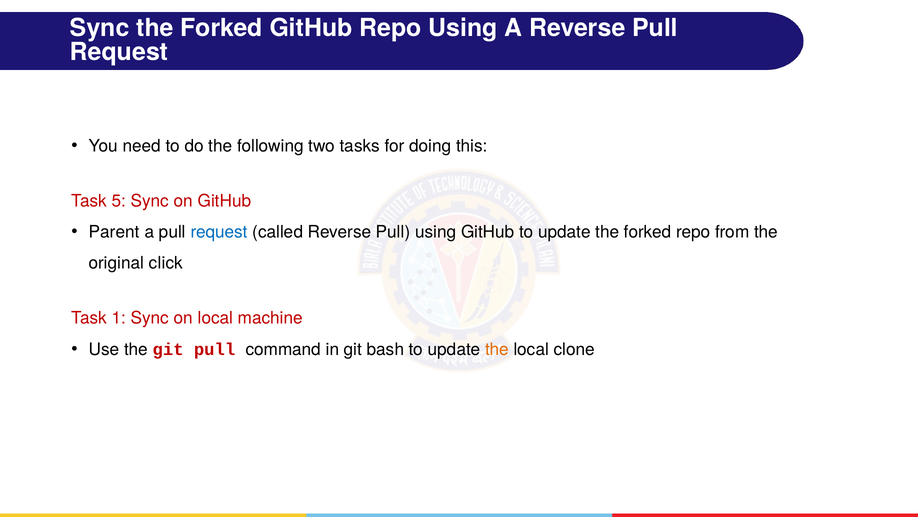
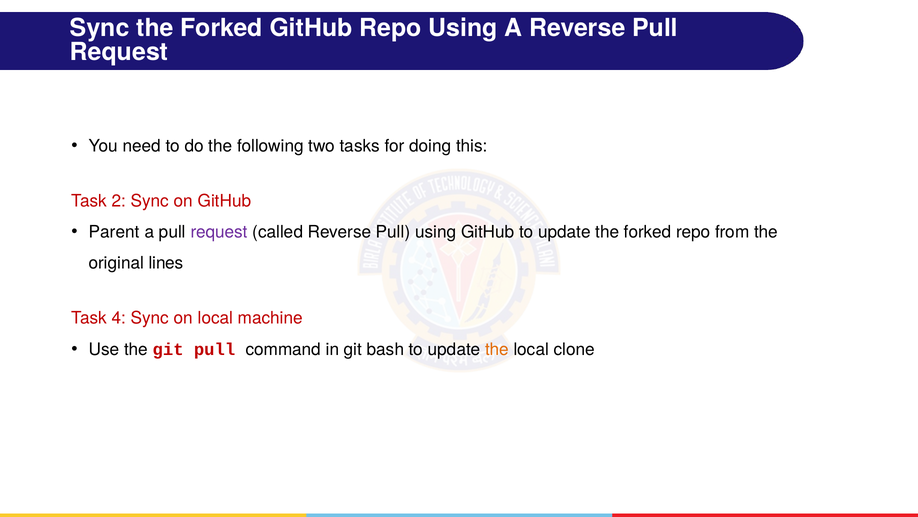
5: 5 -> 2 (119, 201)
request colour: blue -> purple (219, 232)
click: click -> lines (166, 263)
1: 1 -> 4 (119, 318)
